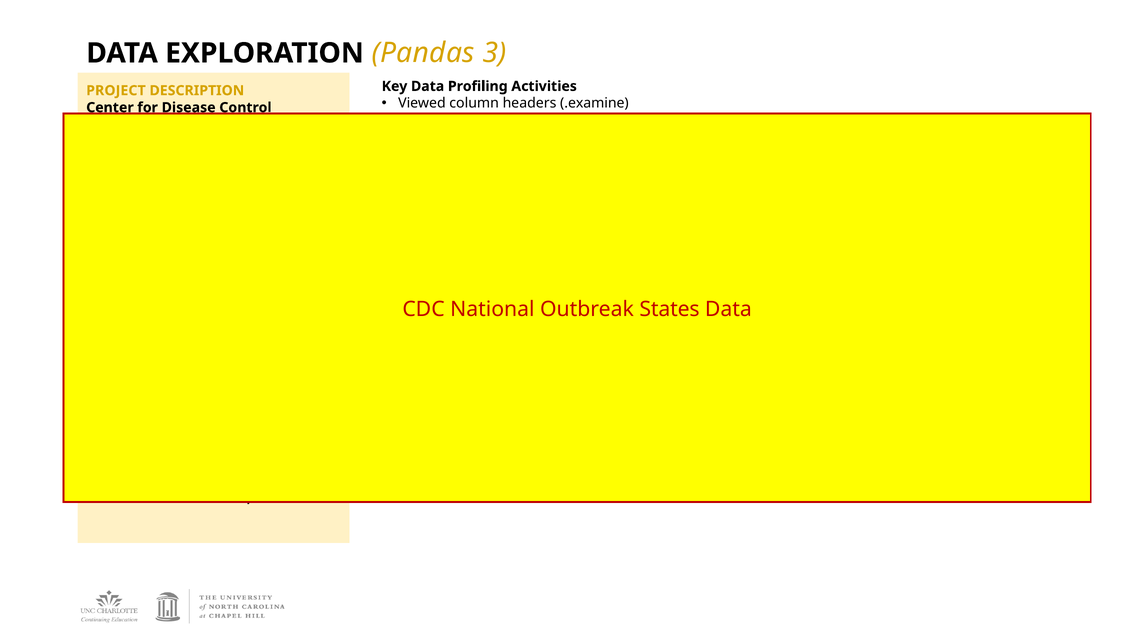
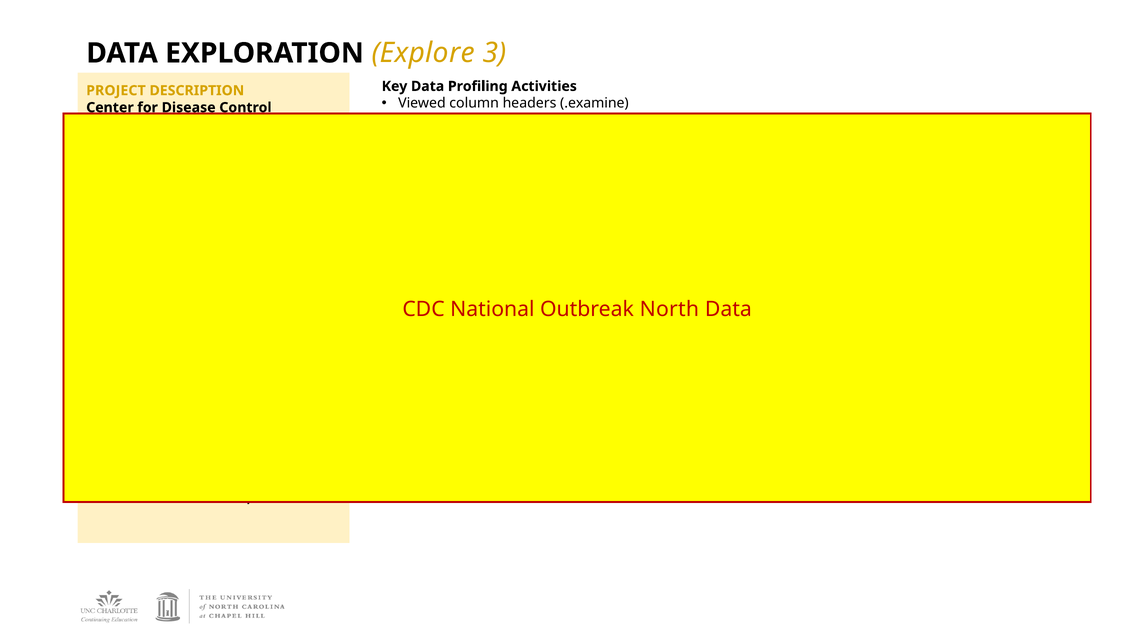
Pandas: Pandas -> Explore (423, 53)
States: States -> North (669, 309)
